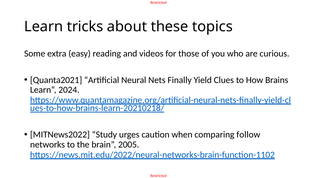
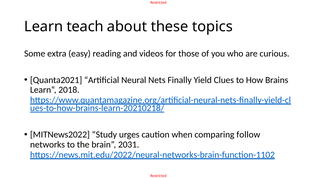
tricks: tricks -> teach (85, 27)
2024: 2024 -> 2018 (69, 90)
2005: 2005 -> 2031 (129, 145)
